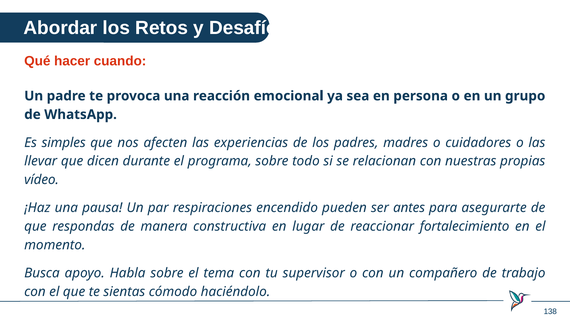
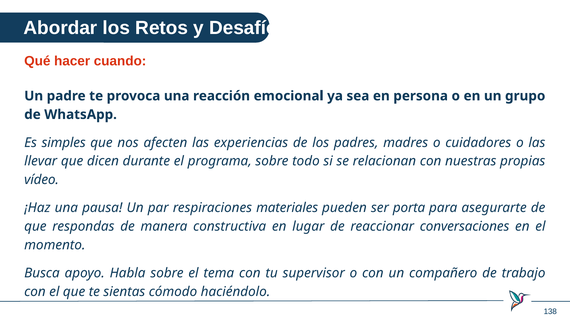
encendido: encendido -> materiales (287, 208)
antes: antes -> porta (409, 208)
fortalecimiento: fortalecimiento -> conversaciones (465, 226)
